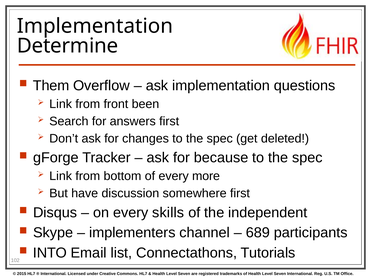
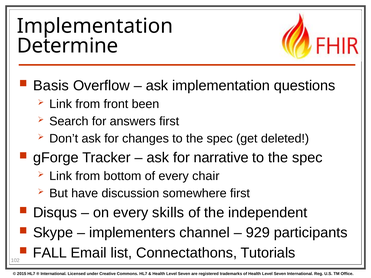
Them: Them -> Basis (51, 86)
because: because -> narrative (221, 158)
more: more -> chair (206, 176)
689: 689 -> 929 (258, 233)
INTO: INTO -> FALL (50, 253)
